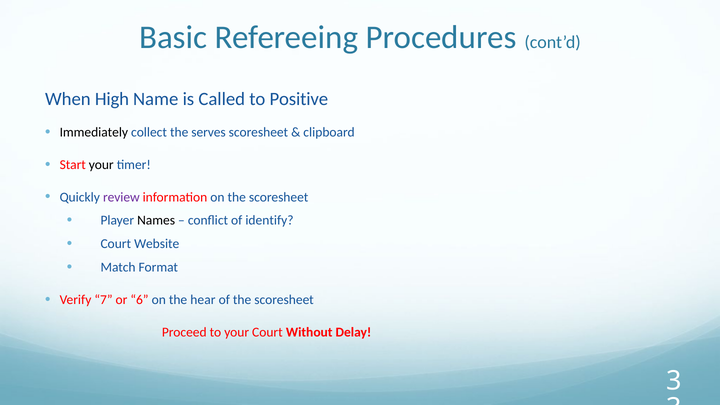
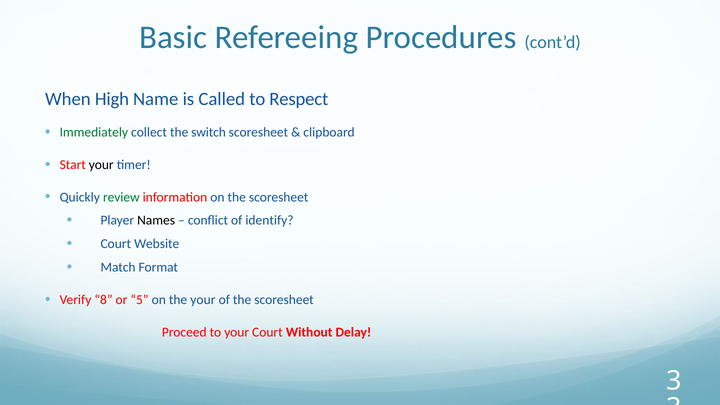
Positive: Positive -> Respect (299, 99)
Immediately colour: black -> green (94, 132)
serves: serves -> switch (209, 132)
review colour: purple -> green (121, 197)
7: 7 -> 8 (103, 300)
6: 6 -> 5 (139, 300)
the hear: hear -> your (203, 300)
